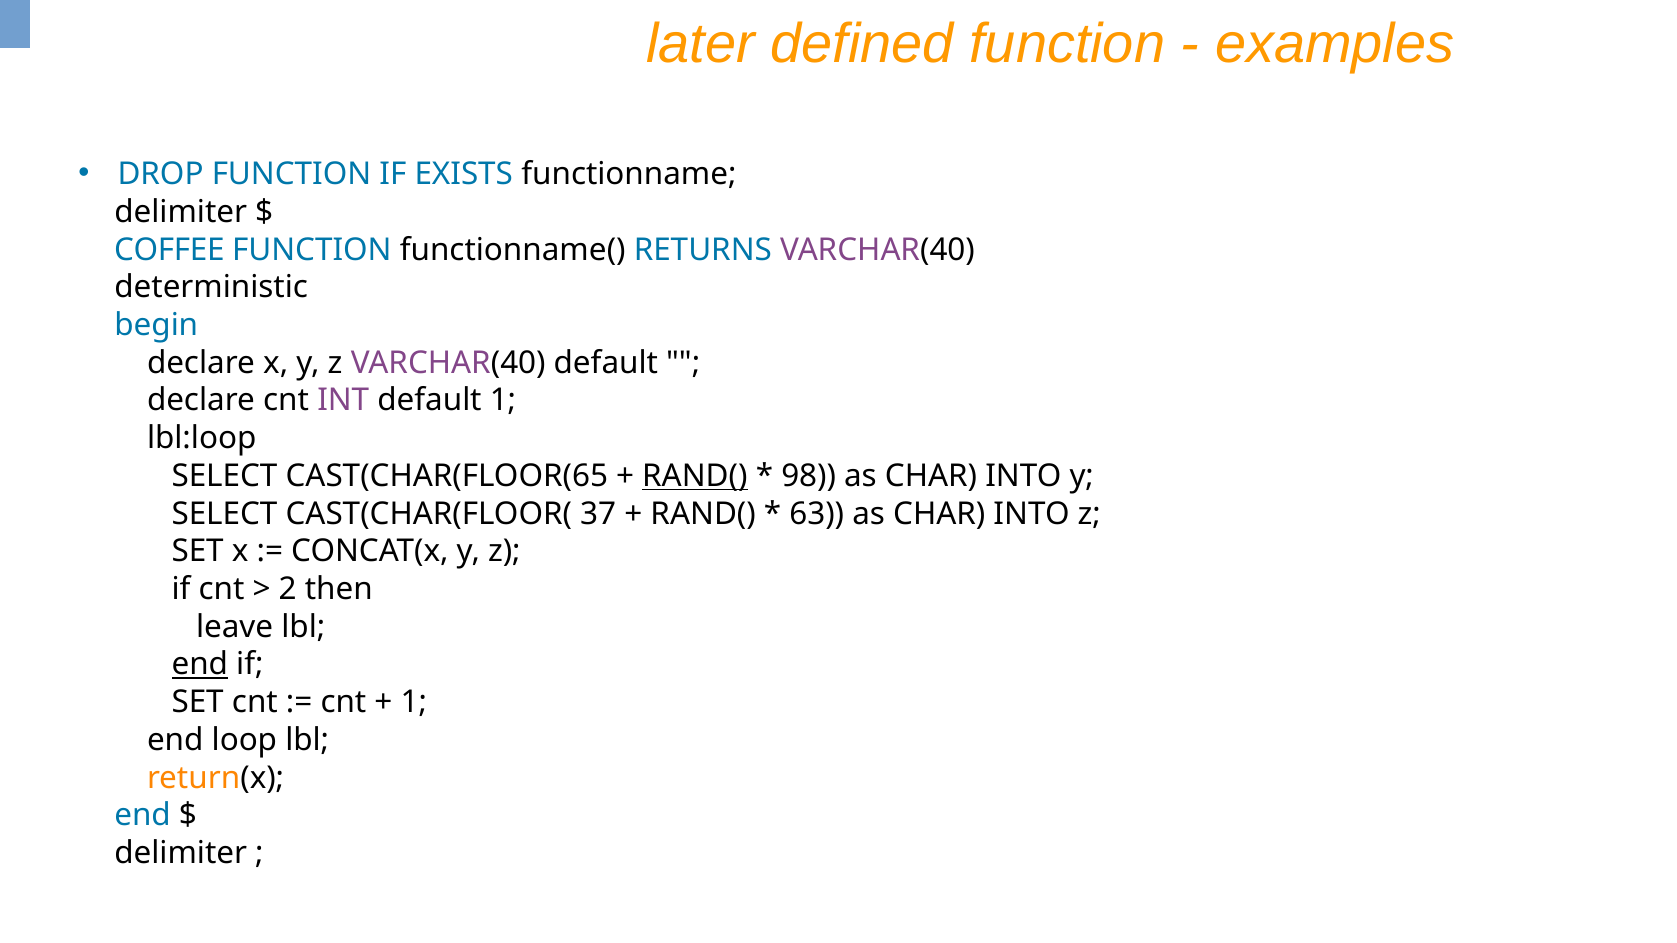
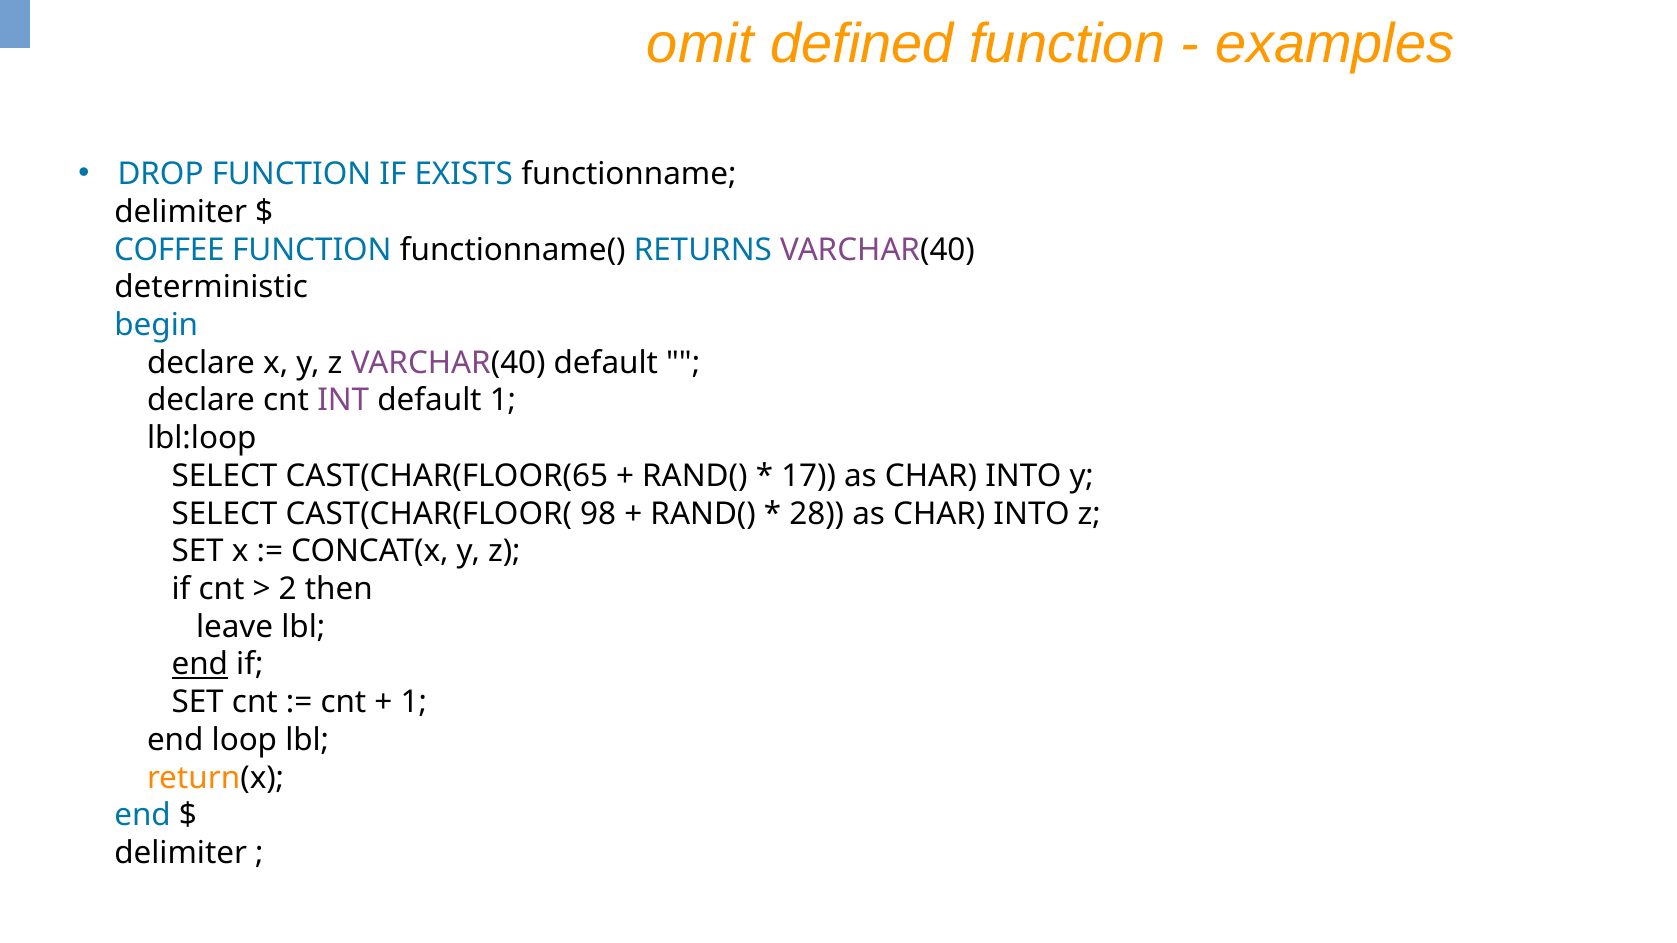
later: later -> omit (700, 44)
RAND( underline: present -> none (695, 476)
98: 98 -> 17 (809, 476)
37: 37 -> 98 (598, 514)
63: 63 -> 28 (817, 514)
